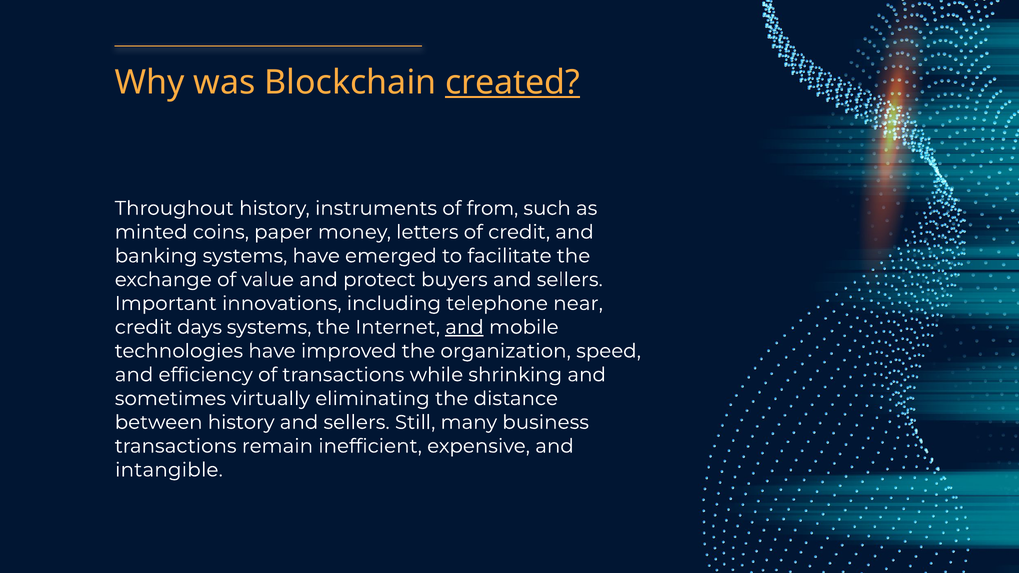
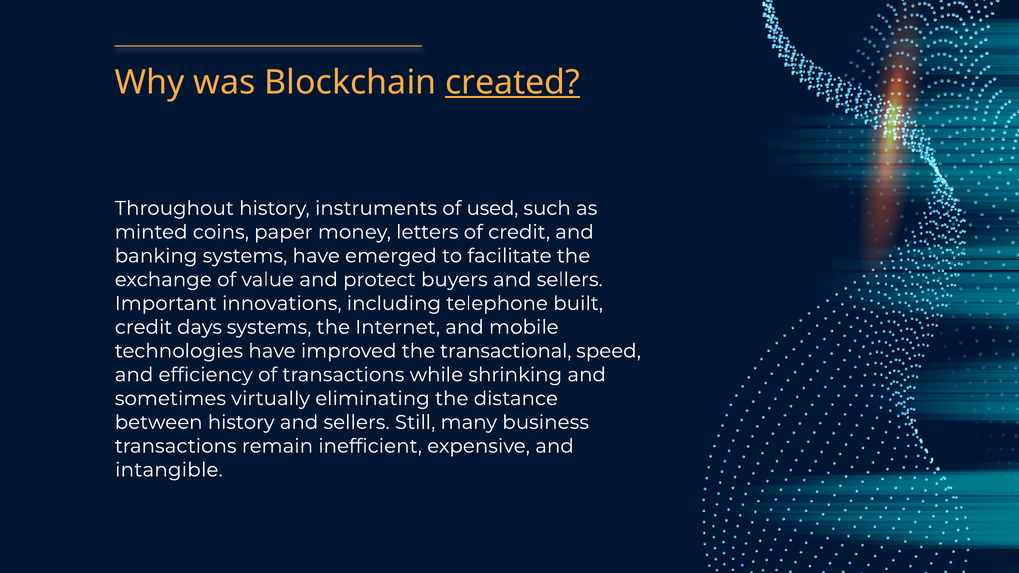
from: from -> used (492, 208)
near: near -> built (578, 304)
and underline: present -> none (464, 327)
organization: organization -> transactional (506, 351)
